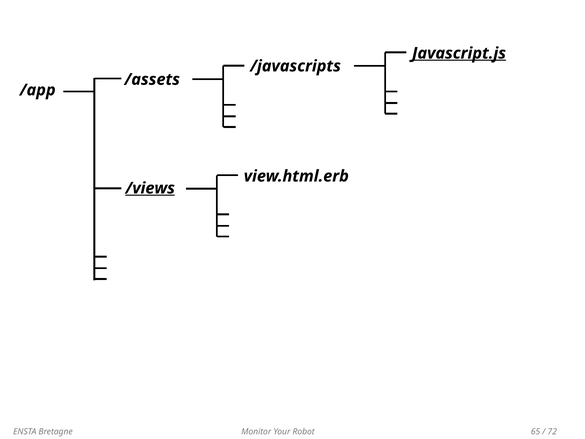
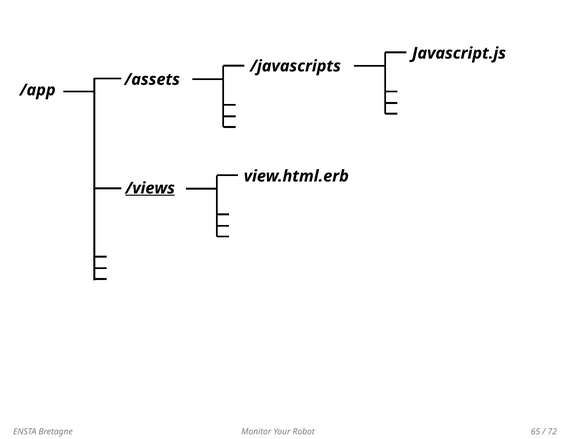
Javascript.js underline: present -> none (459, 53)
